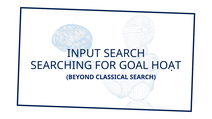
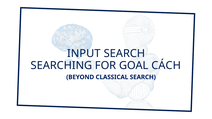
HOẠT: HOẠT -> CÁCH (166, 66)
